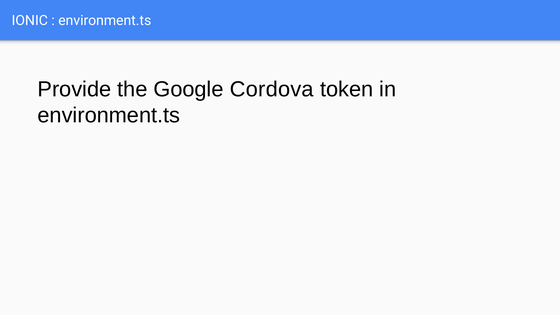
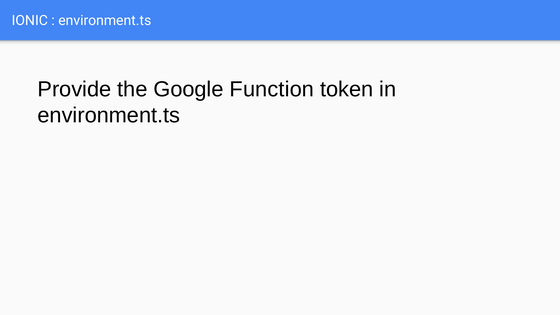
Cordova: Cordova -> Function (272, 89)
